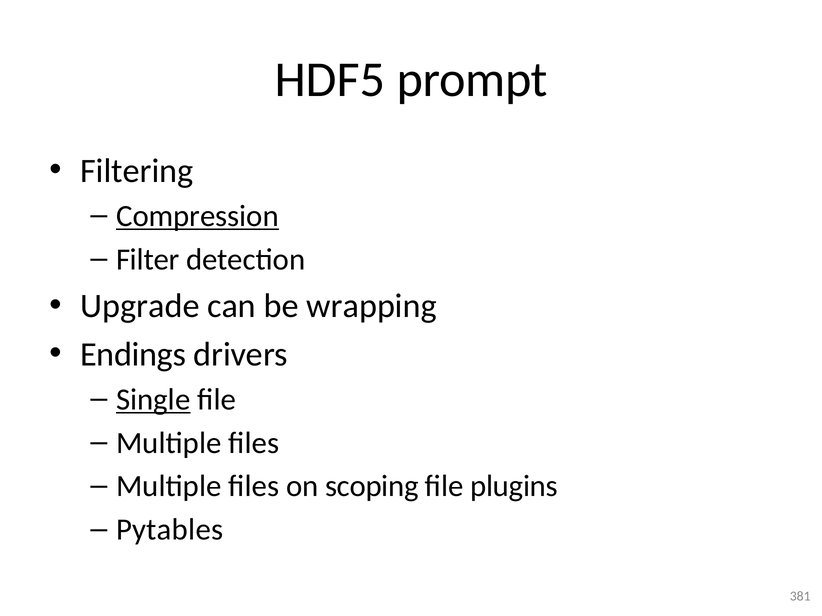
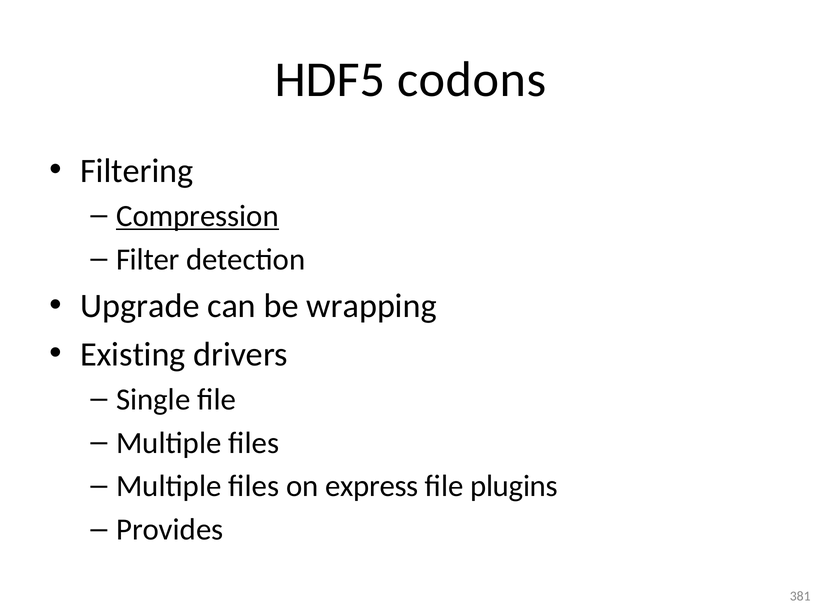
prompt: prompt -> codons (472, 80)
Endings: Endings -> Existing (133, 355)
Single underline: present -> none (153, 400)
scoping: scoping -> express (372, 487)
Pytables: Pytables -> Provides (170, 530)
